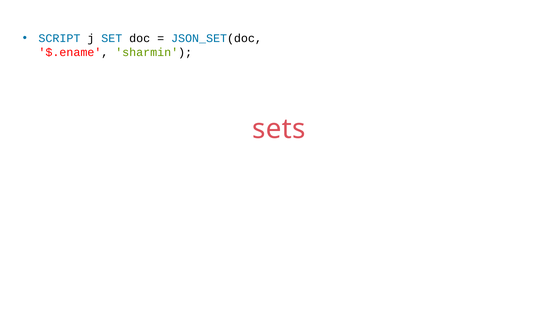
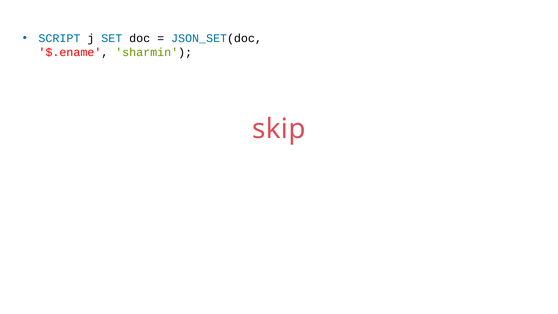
sets: sets -> skip (279, 129)
